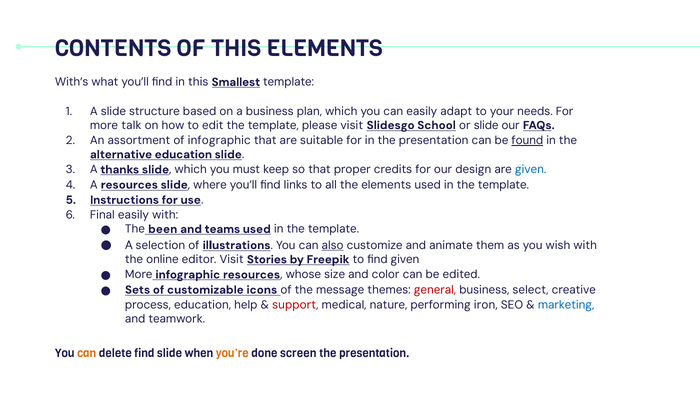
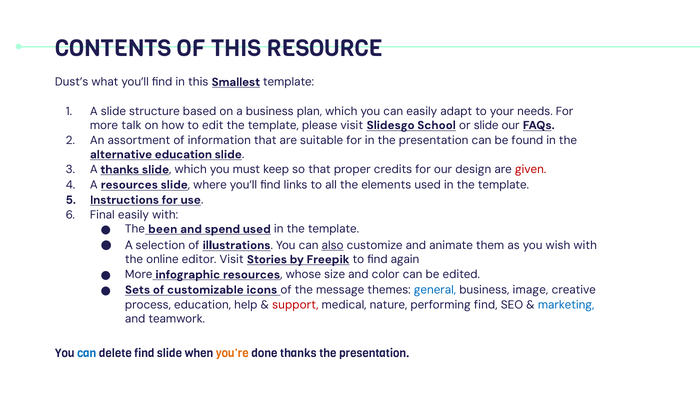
THIS ELEMENTS: ELEMENTS -> RESOURCE (325, 49)
With’s: With’s -> Dust’s (72, 82)
of infographic: infographic -> information (219, 140)
found underline: present -> none (527, 140)
given colour: blue -> red (531, 169)
teams: teams -> spend (222, 229)
find given: given -> again (405, 259)
general colour: red -> blue (435, 290)
select: select -> image (530, 290)
performing iron: iron -> find (486, 305)
can colour: orange -> blue (87, 353)
done screen: screen -> thanks (298, 353)
